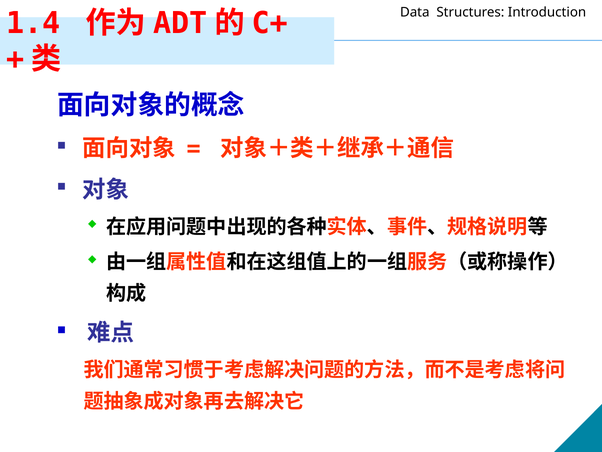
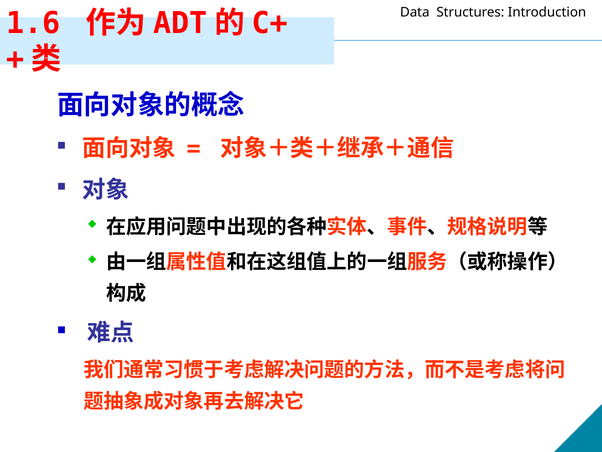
1.4: 1.4 -> 1.6 (33, 23)
